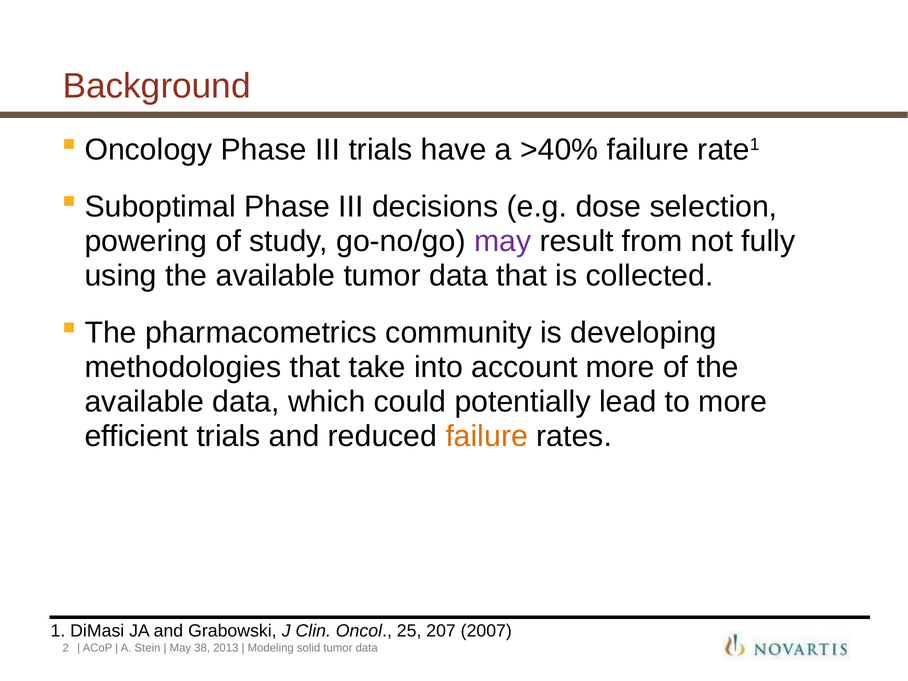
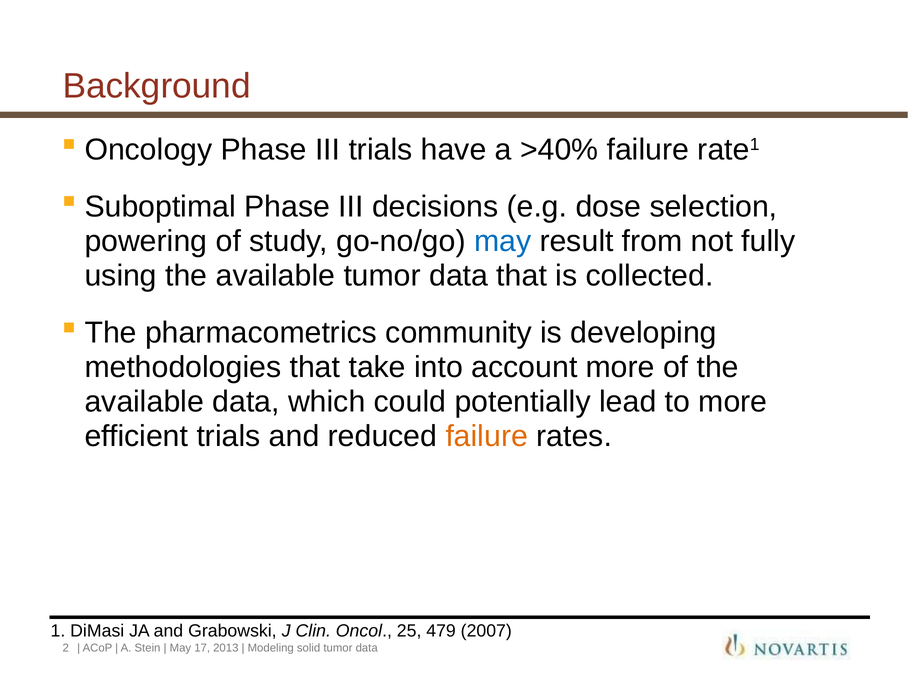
may colour: purple -> blue (503, 241)
207: 207 -> 479 (441, 631)
38: 38 -> 17 (202, 648)
